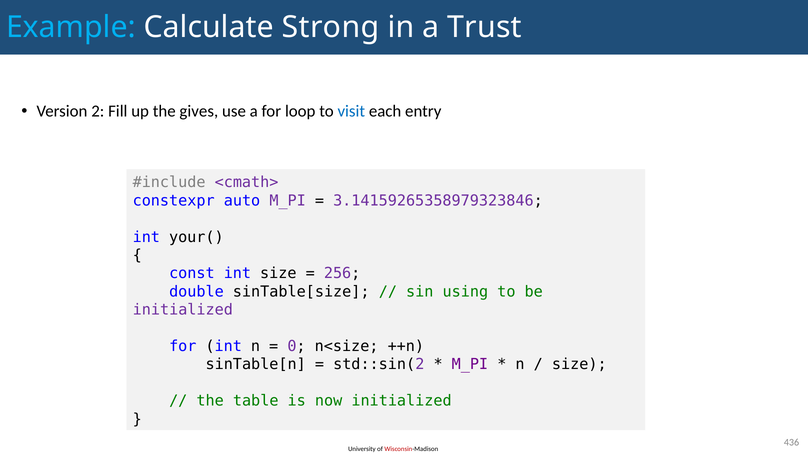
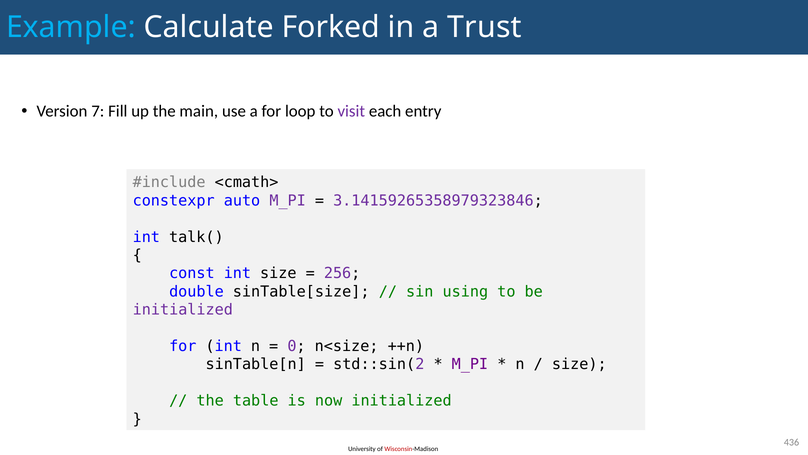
Strong: Strong -> Forked (331, 27)
2: 2 -> 7 (98, 111)
gives: gives -> main (199, 111)
visit colour: blue -> purple (351, 111)
<cmath> colour: purple -> black (247, 182)
your(: your( -> talk( (196, 237)
